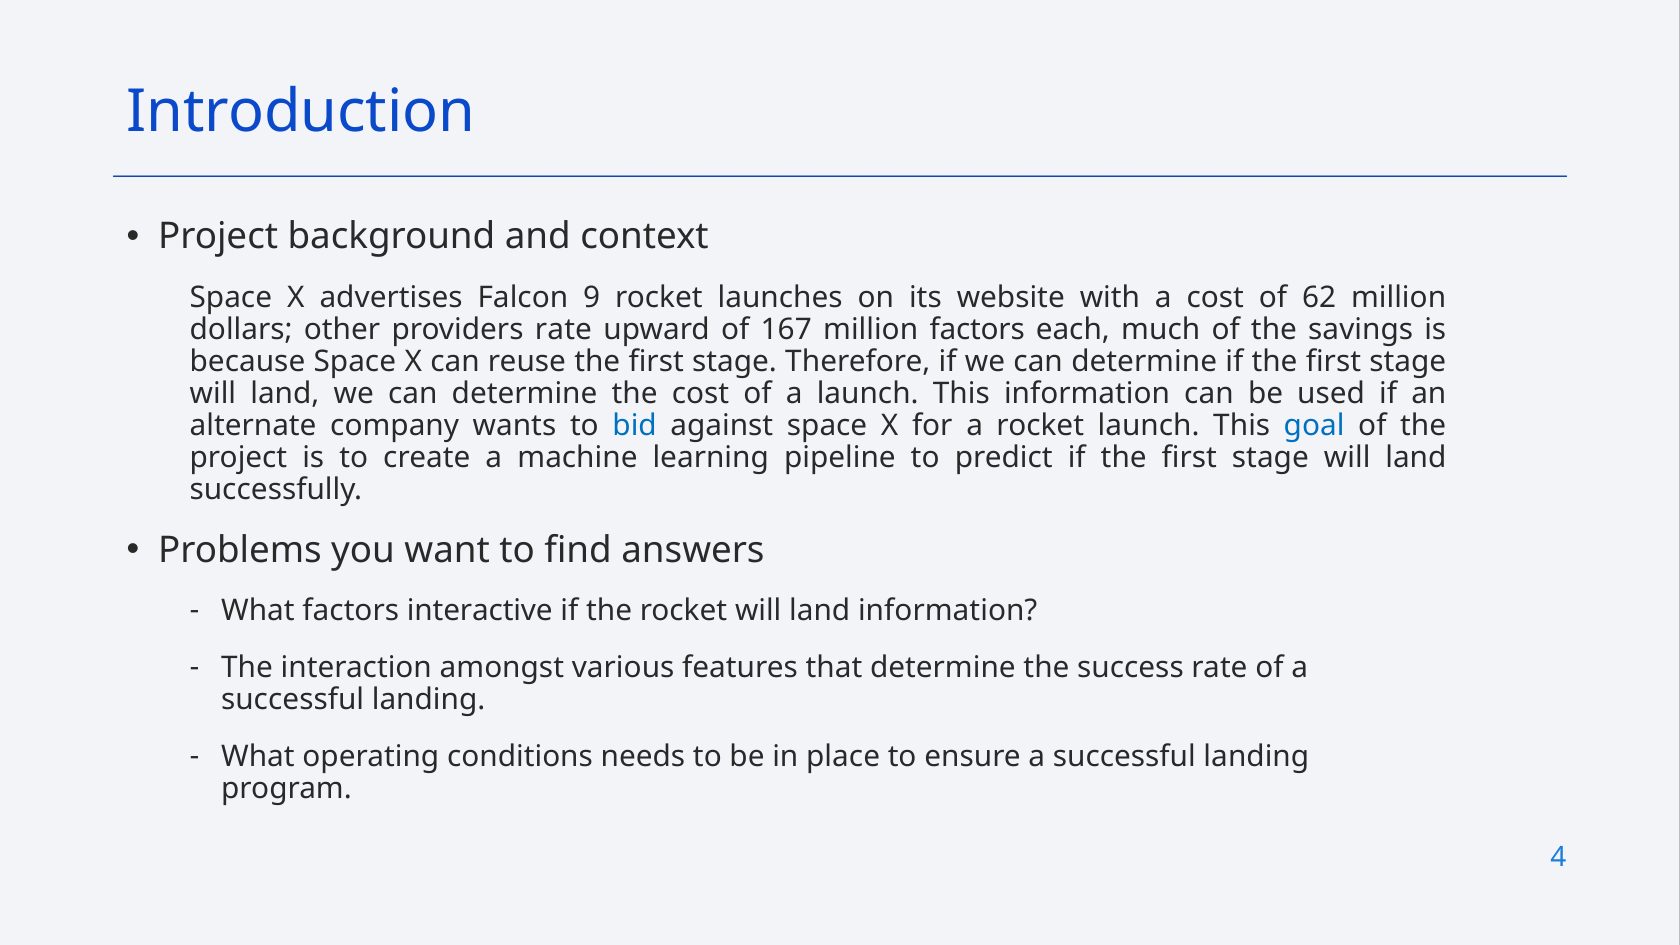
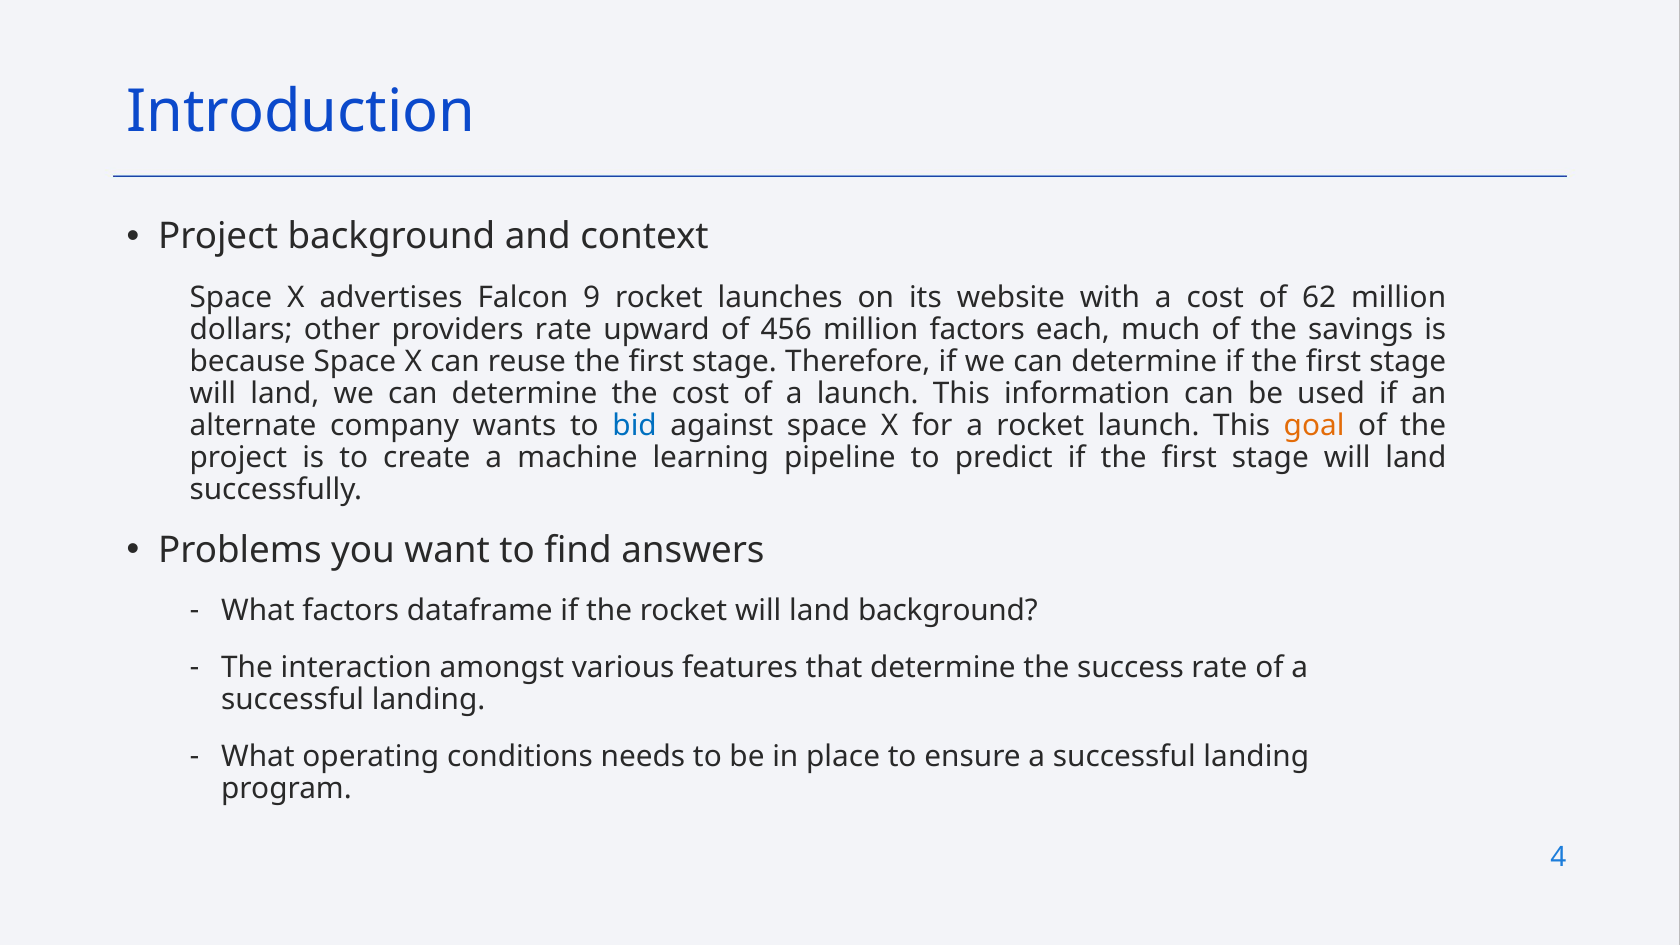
167: 167 -> 456 (786, 329)
goal colour: blue -> orange (1314, 426)
interactive: interactive -> dataframe (480, 611)
land information: information -> background (948, 611)
